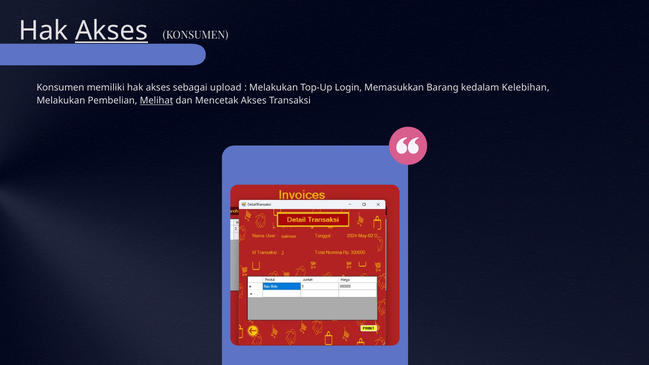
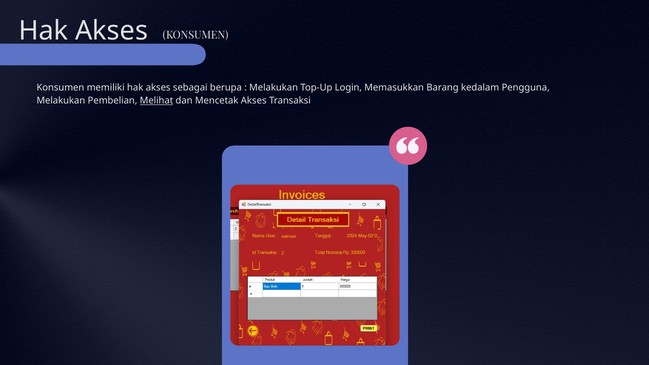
Akses underline: present -> none (112, 31)
upload: upload -> berupa (226, 88)
Kelebihan: Kelebihan -> Pengguna (526, 88)
